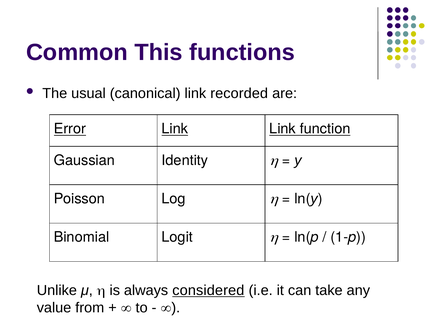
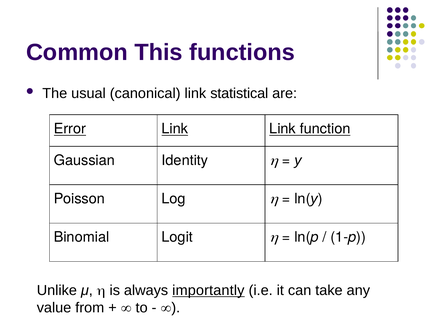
recorded: recorded -> statistical (239, 93)
considered: considered -> importantly (208, 291)
